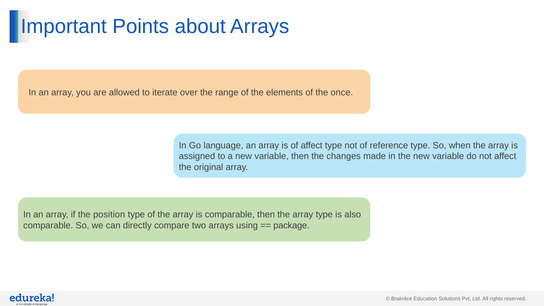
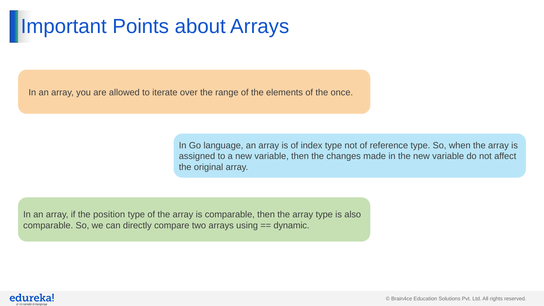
of affect: affect -> index (312, 145)
package: package -> dynamic (291, 226)
